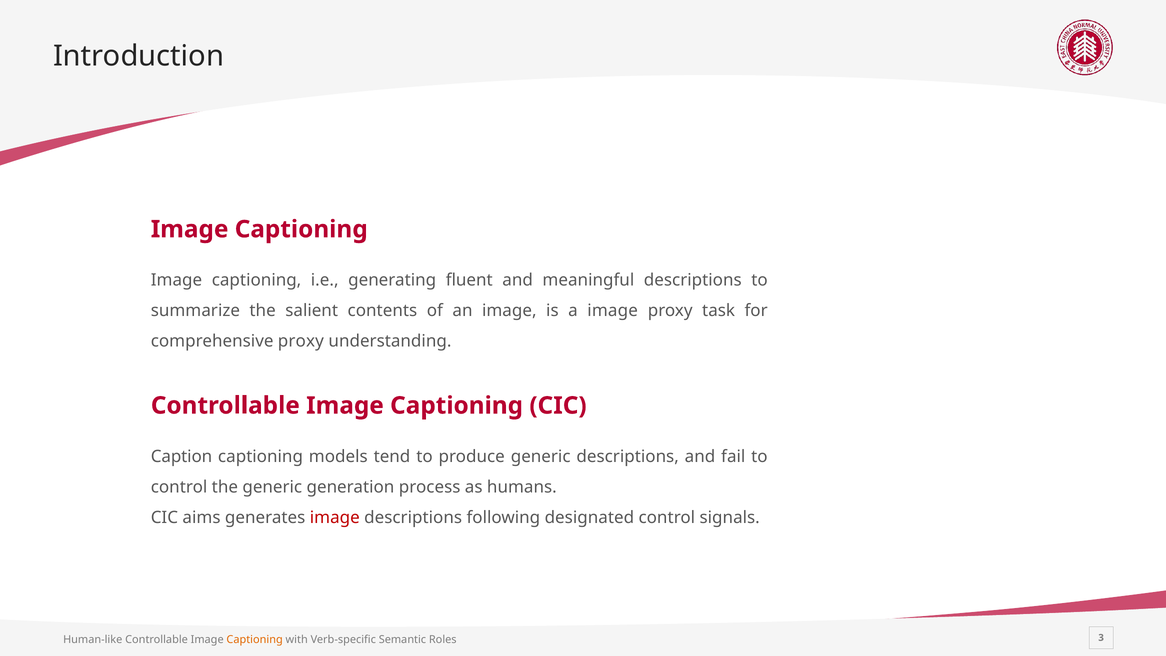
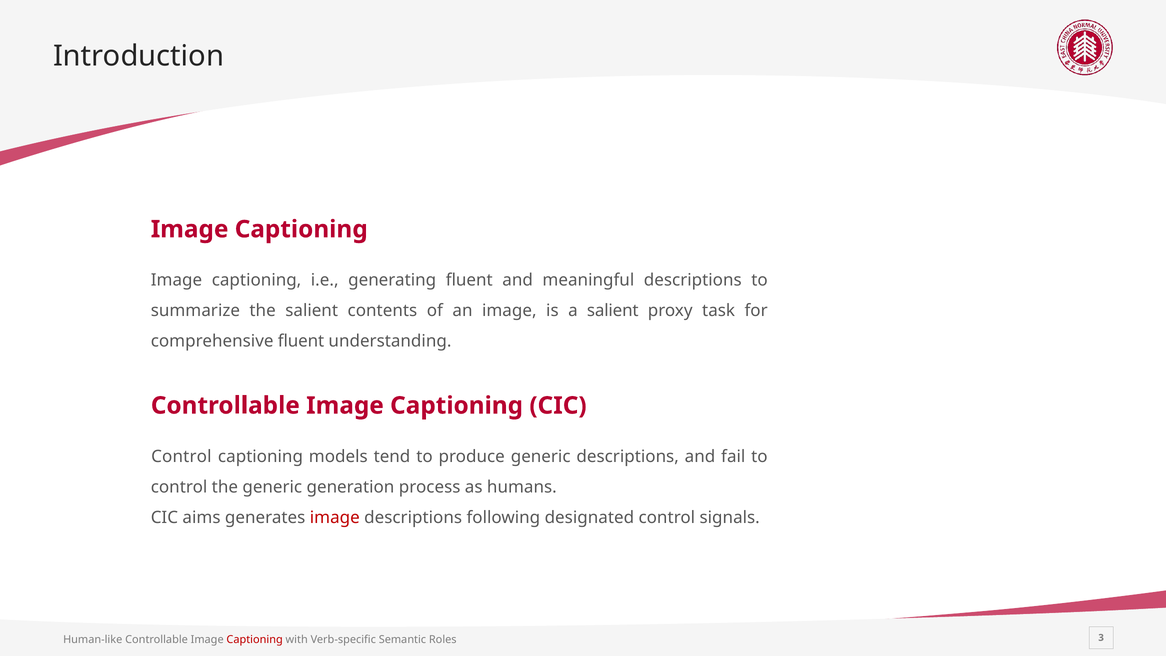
a image: image -> salient (613, 311)
comprehensive proxy: proxy -> fluent (301, 341)
Caption: Caption -> Control (181, 456)
Captioning colour: orange -> red (255, 640)
